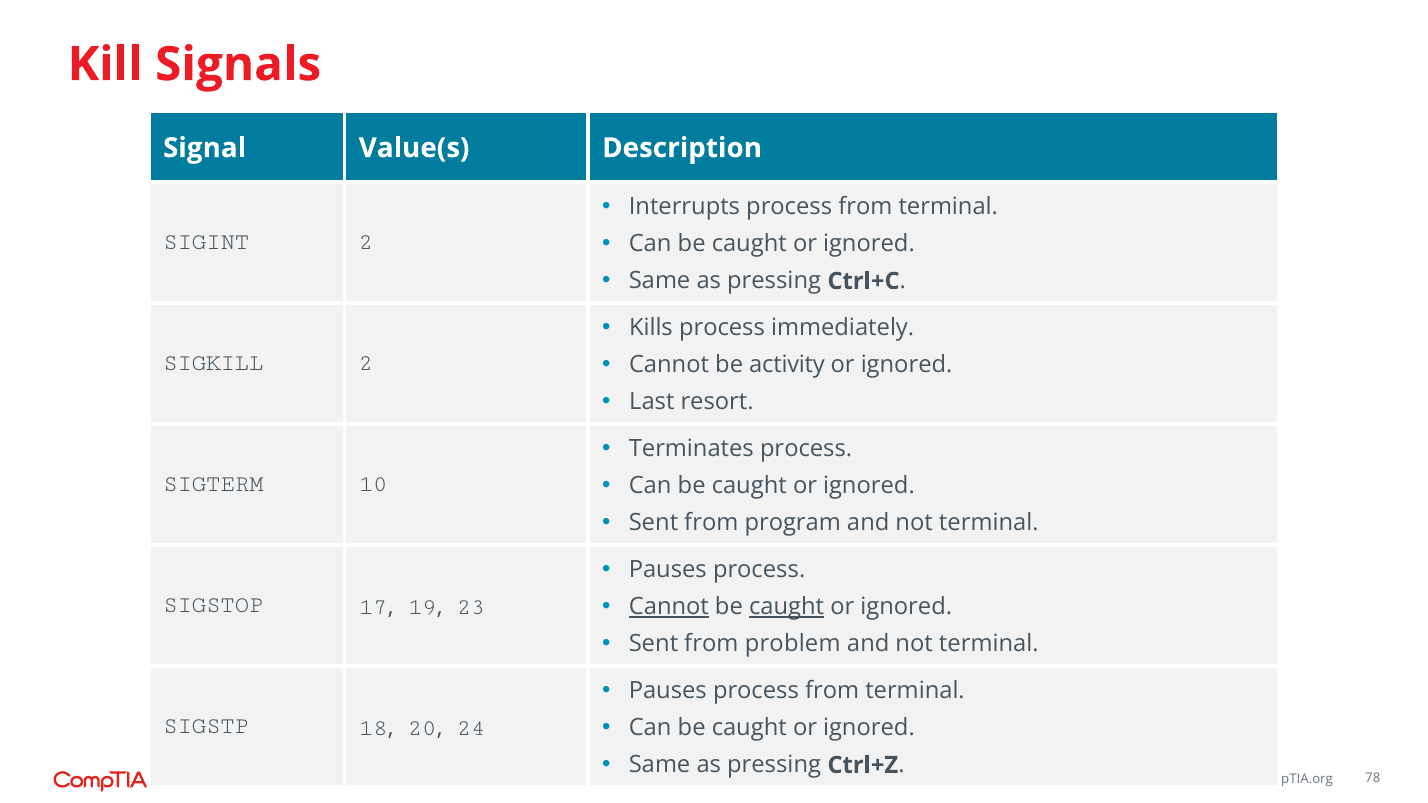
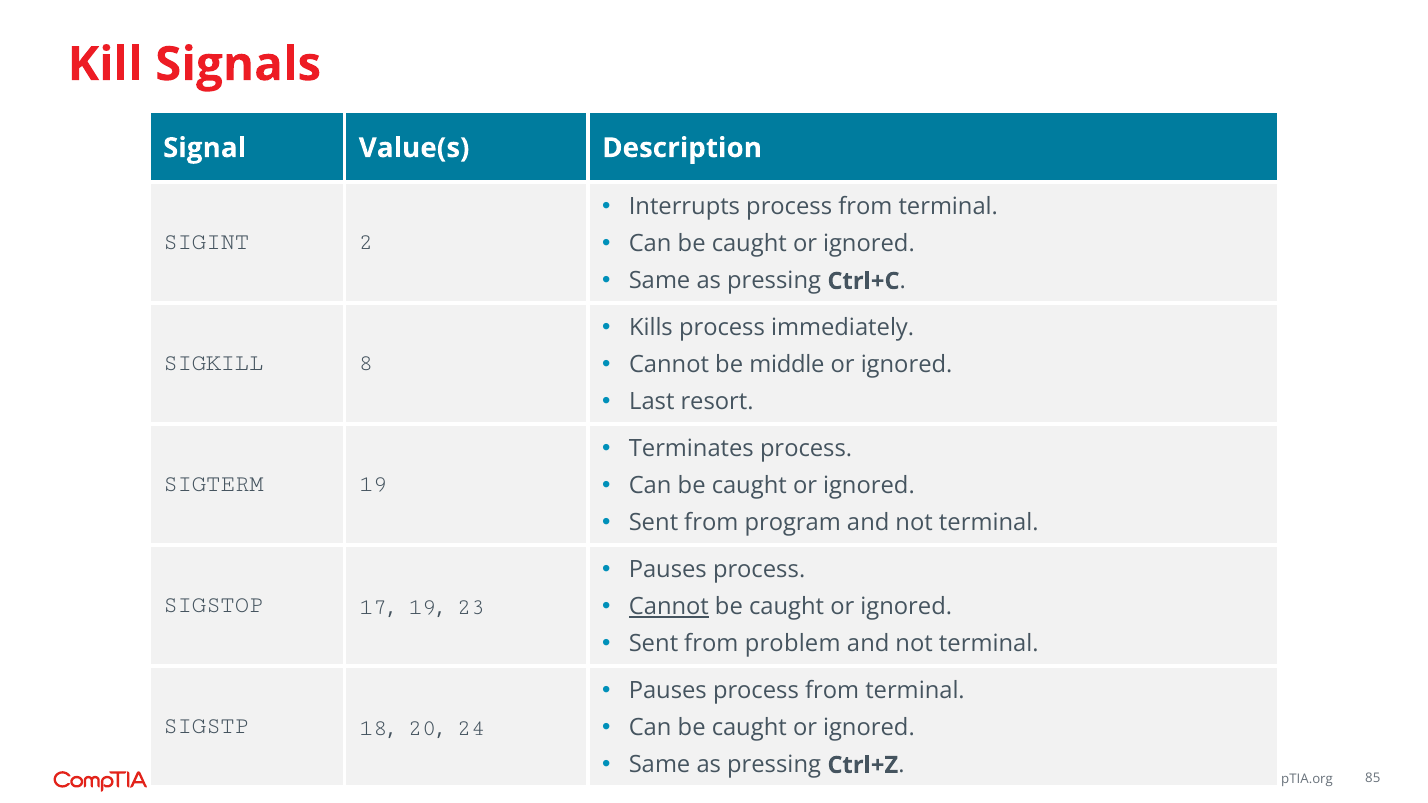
SIGKILL 2: 2 -> 8 (366, 362)
activity: activity -> middle (787, 365)
SIGTERM 10: 10 -> 19 (373, 483)
caught underline: present -> none (787, 607)
78: 78 -> 85 (1373, 778)
